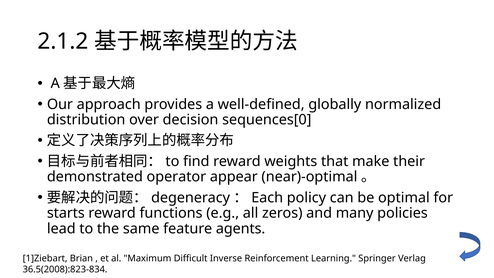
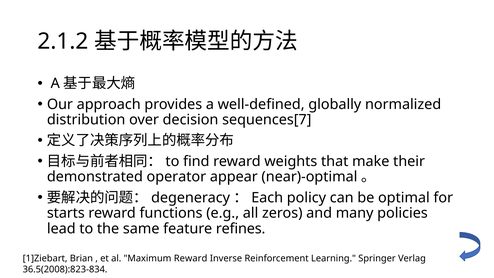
sequences[0: sequences[0 -> sequences[7 (267, 120)
agents: agents -> refines (241, 229)
Maximum Difficult: Difficult -> Reward (191, 258)
